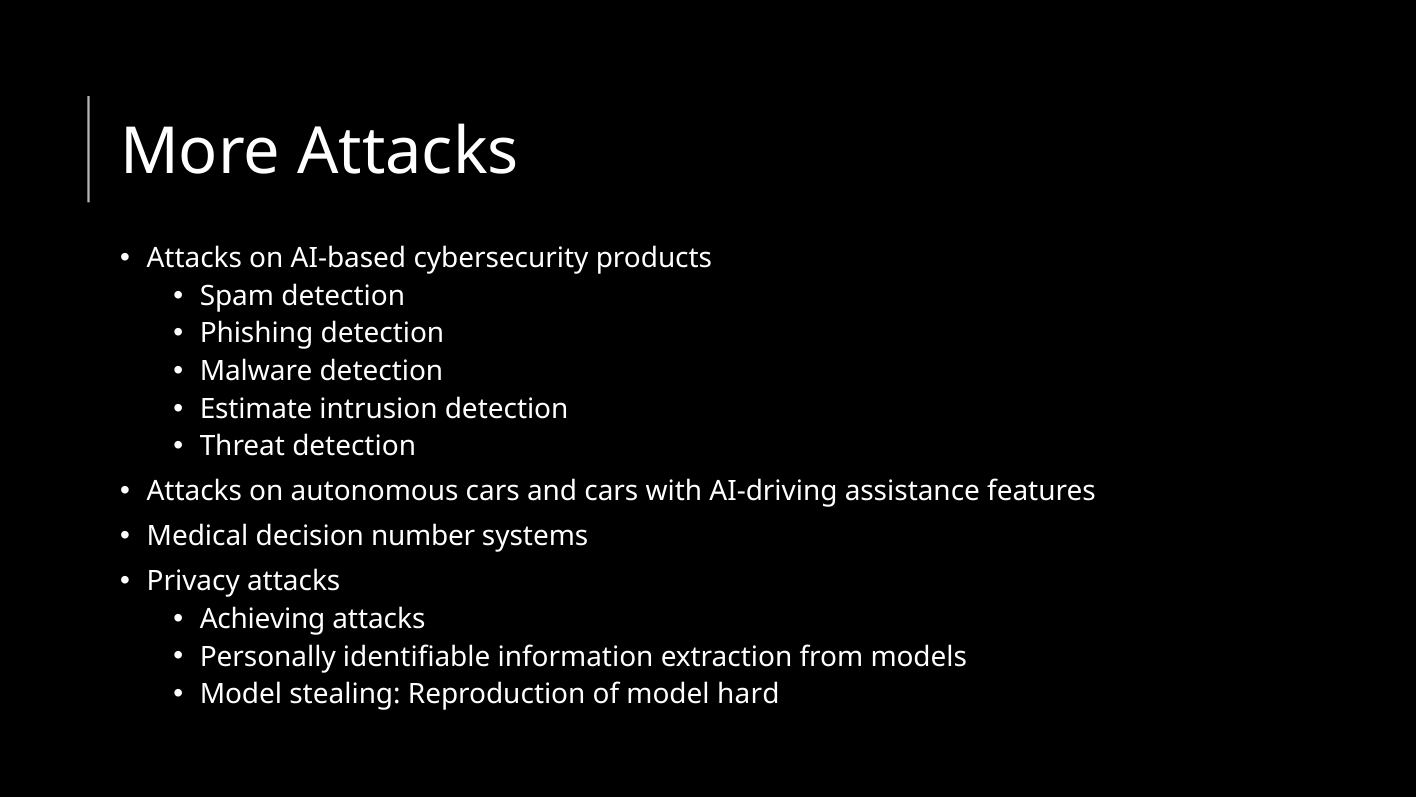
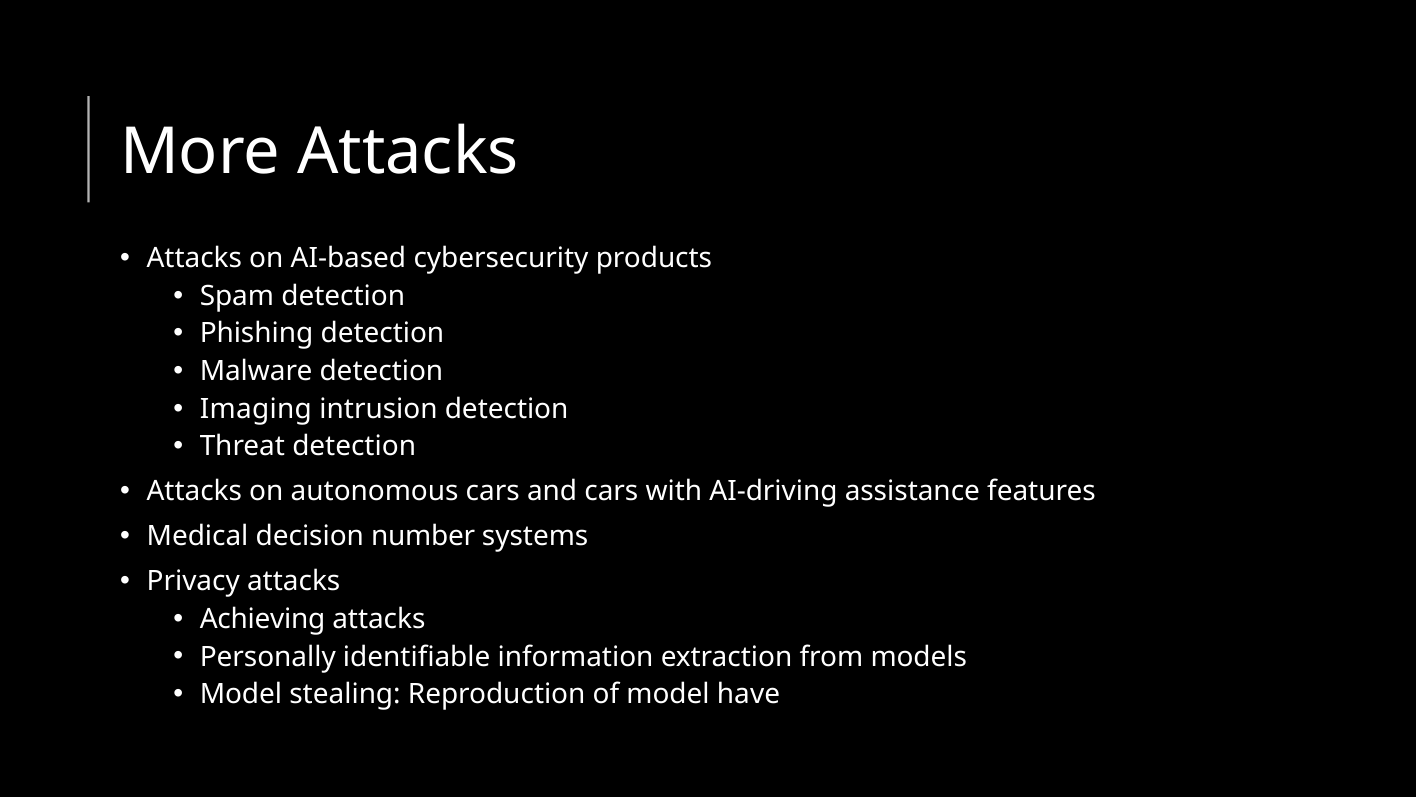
Estimate: Estimate -> Imaging (256, 409)
hard: hard -> have (748, 694)
